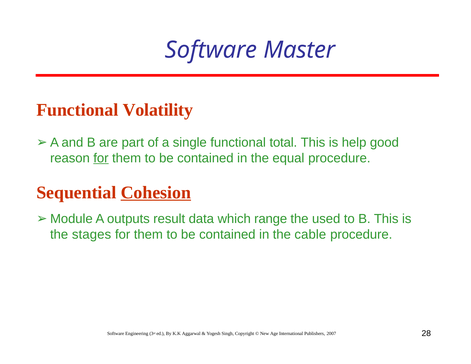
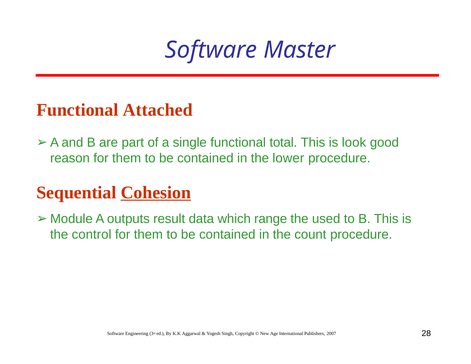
Volatility: Volatility -> Attached (158, 110)
help: help -> look (354, 142)
for underline: present -> none (101, 158)
equal: equal -> lower (288, 158)
stages: stages -> control (92, 234)
cable: cable -> count (310, 234)
